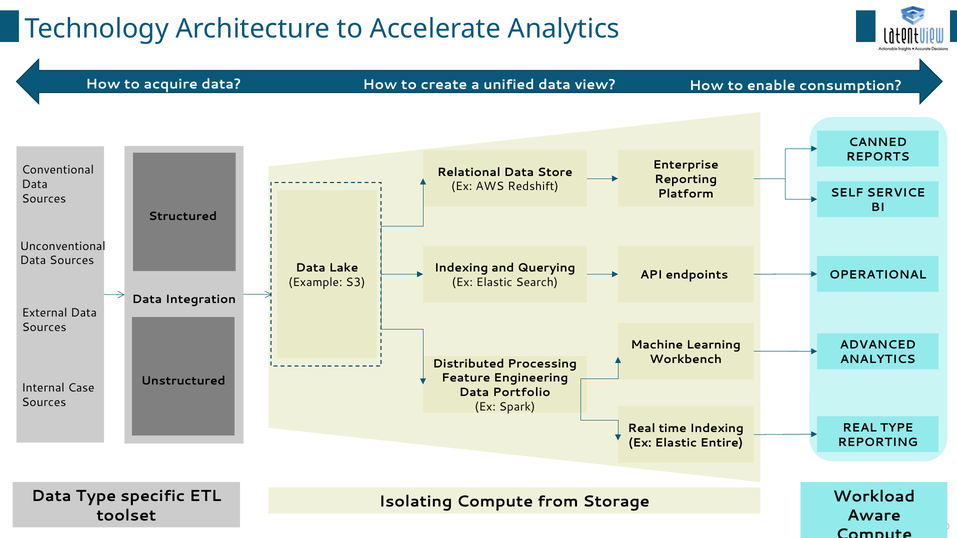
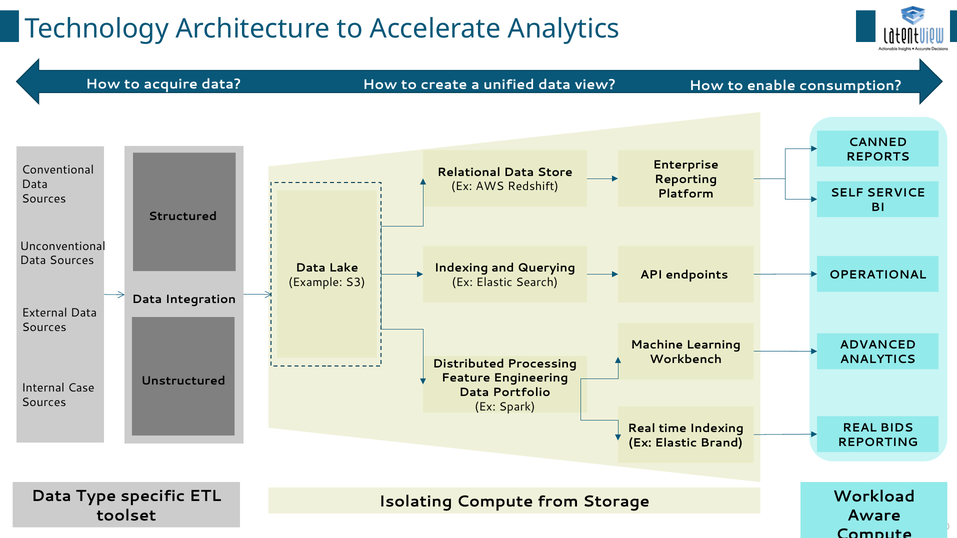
REAL TYPE: TYPE -> BIDS (897, 428)
Entire: Entire -> Brand (722, 443)
